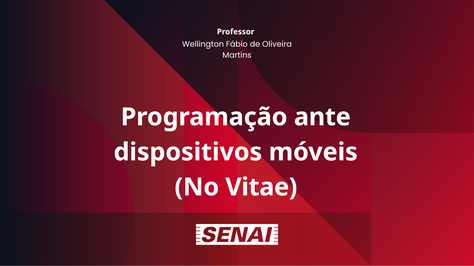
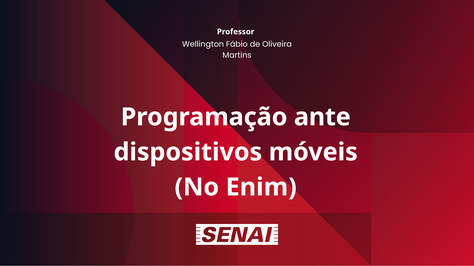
Vitae: Vitae -> Enim (261, 188)
